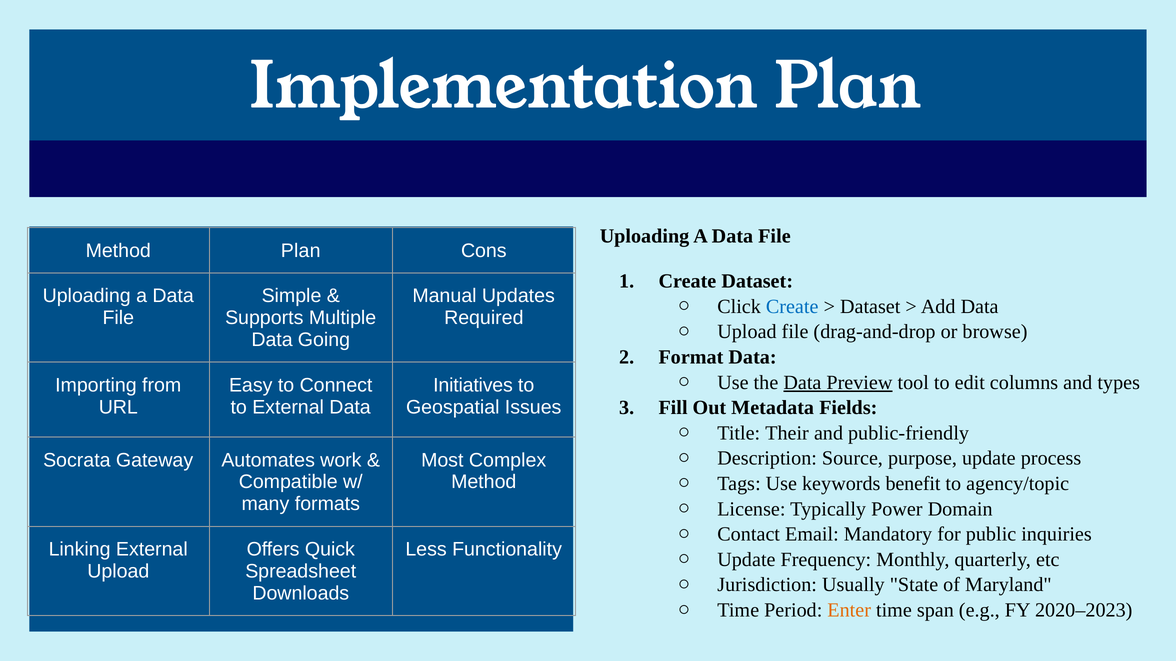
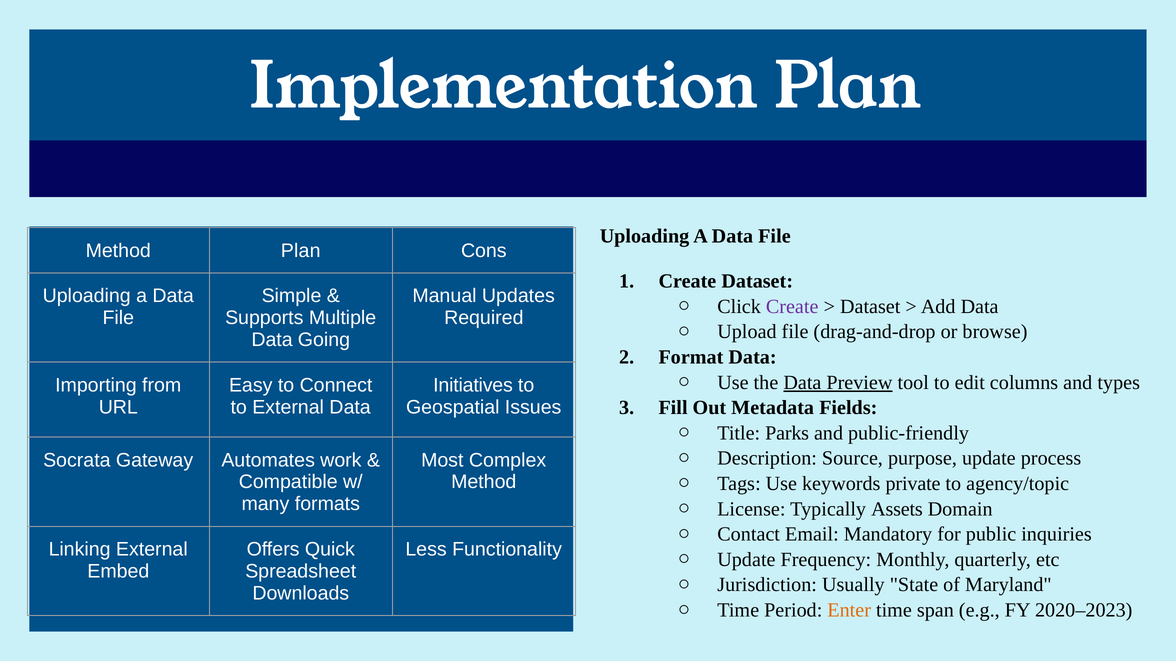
Create colour: blue -> purple (792, 307)
Their: Their -> Parks (787, 433)
benefit: benefit -> private (913, 484)
Power: Power -> Assets (897, 509)
Upload: Upload -> Embed (118, 572)
